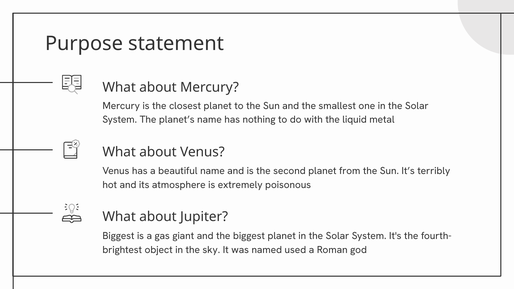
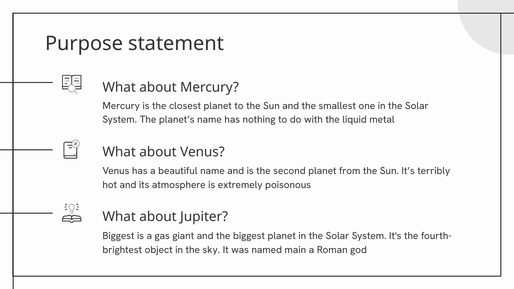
used: used -> main (295, 250)
